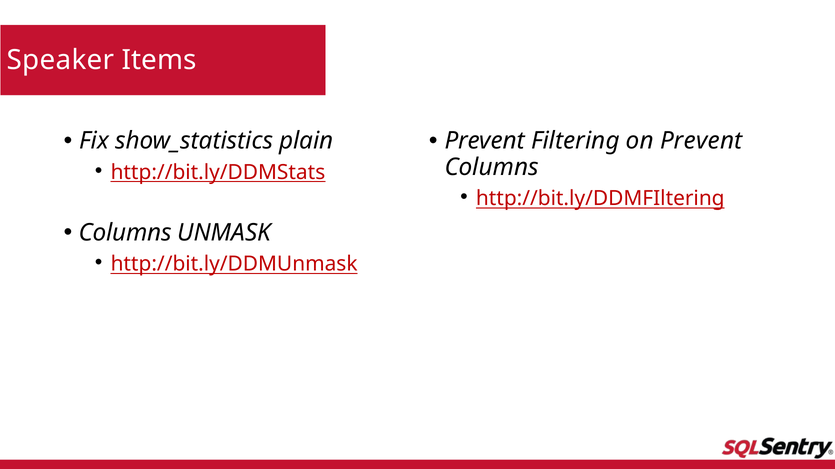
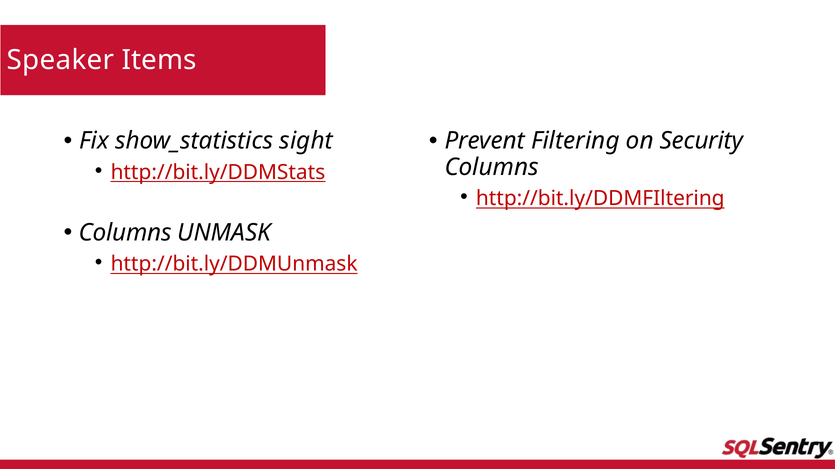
plain: plain -> sight (306, 141)
on Prevent: Prevent -> Security (701, 141)
